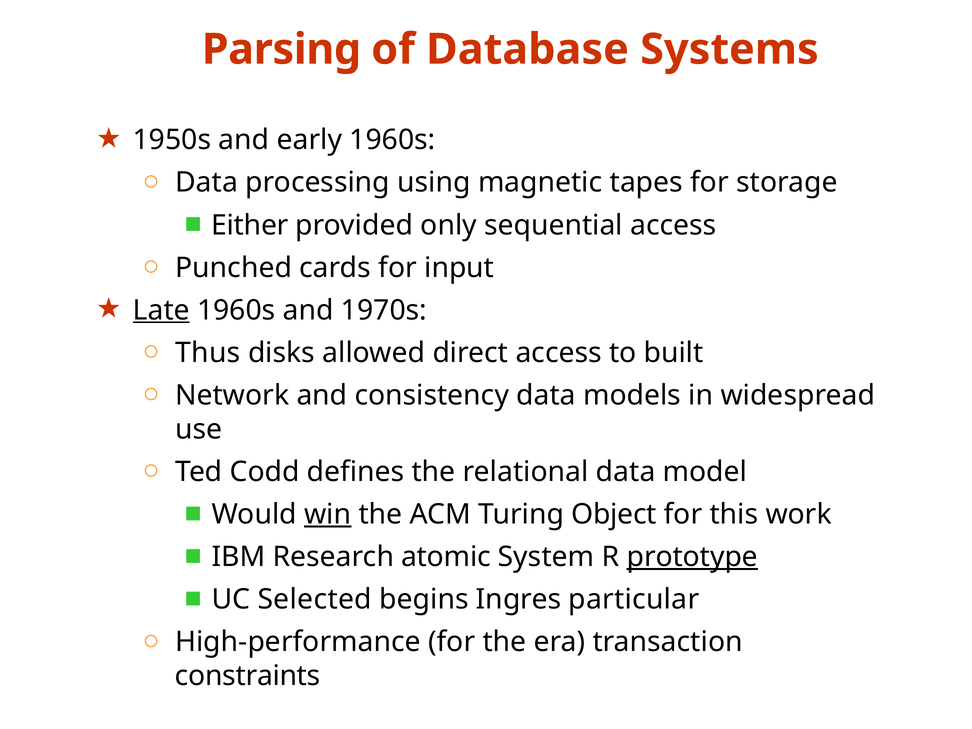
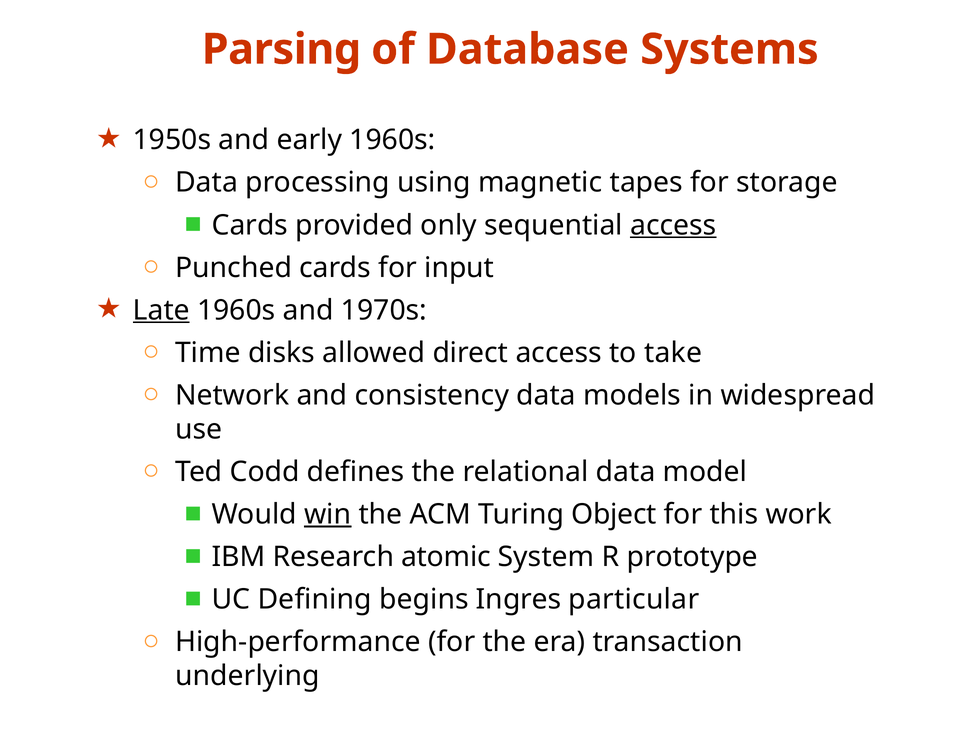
Either: Either -> Cards (250, 225)
access underline: none -> present (673, 225)
Thus: Thus -> Time (208, 353)
built: built -> take (673, 353)
prototype underline: present -> none (692, 557)
Selected: Selected -> Defining (315, 599)
constraints: constraints -> underlying (248, 676)
